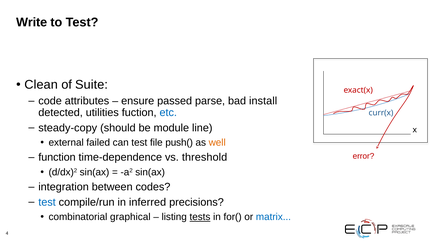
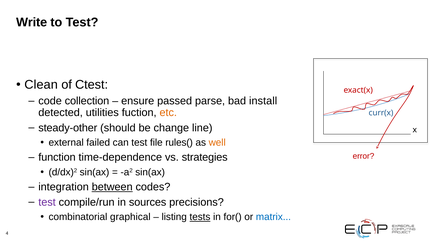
Suite: Suite -> Ctest (92, 85)
attributes: attributes -> collection (87, 101)
etc colour: blue -> orange (168, 113)
steady-copy: steady-copy -> steady-other (68, 128)
module: module -> change (171, 128)
push(: push( -> rules( (179, 143)
threshold: threshold -> strategies (205, 157)
between underline: none -> present (112, 187)
test colour: blue -> purple (47, 202)
inferred: inferred -> sources (148, 202)
